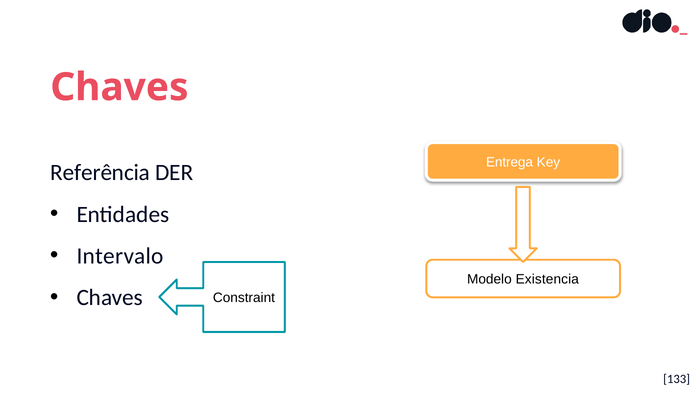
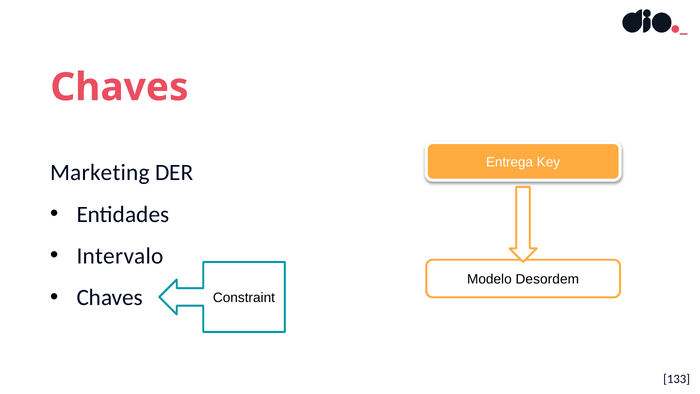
Referência: Referência -> Marketing (100, 173)
Existencia: Existencia -> Desordem (547, 279)
